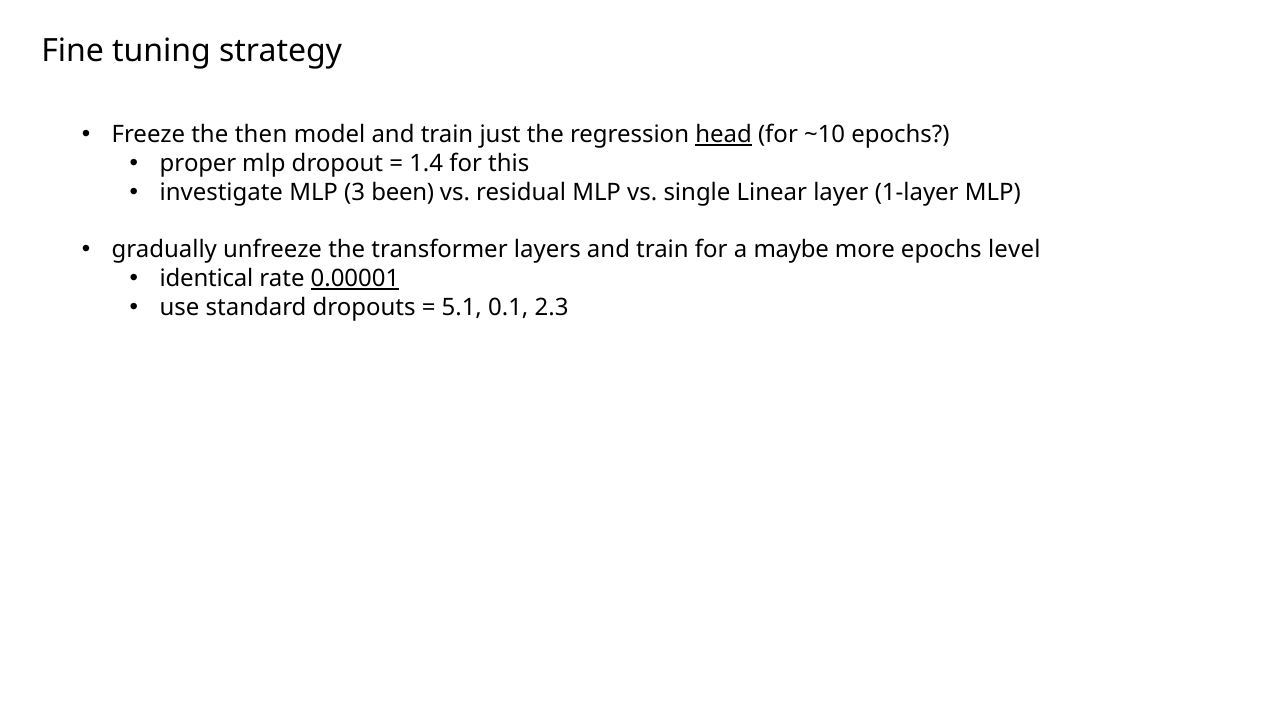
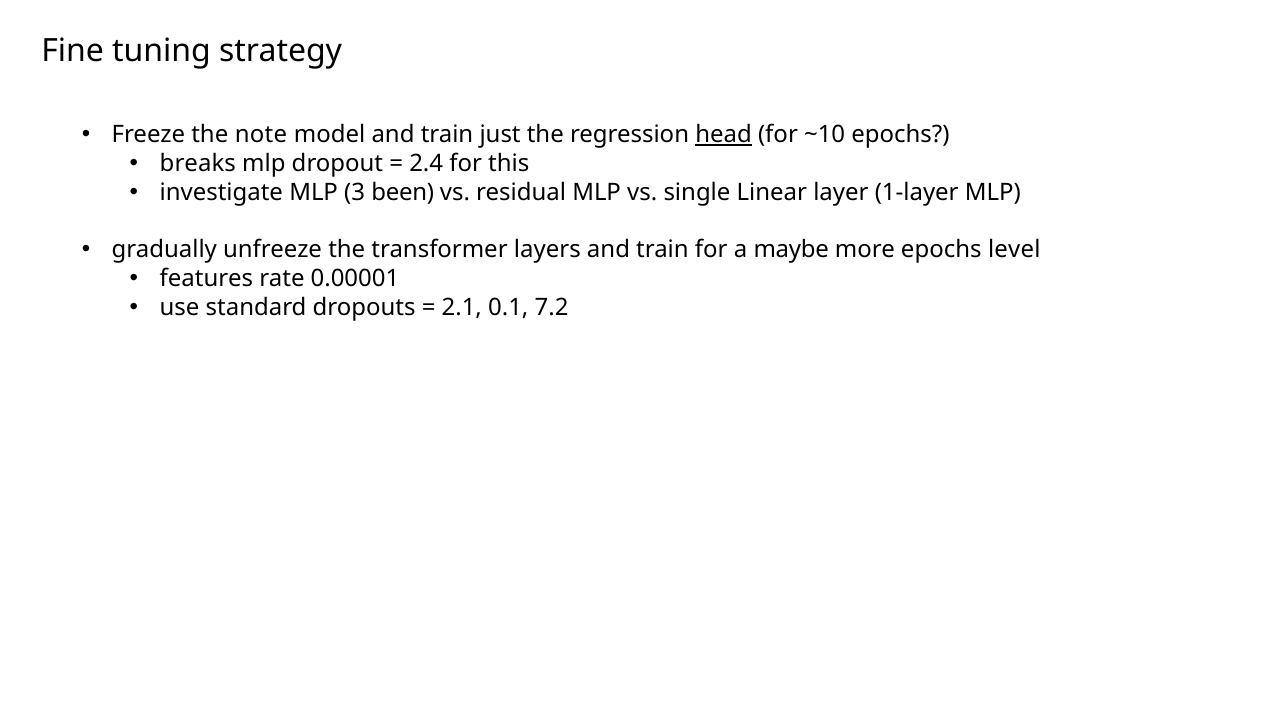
then: then -> note (261, 135)
proper: proper -> breaks (198, 164)
1.4: 1.4 -> 2.4 (426, 164)
identical: identical -> features (206, 279)
0.00001 underline: present -> none (355, 279)
5.1: 5.1 -> 2.1 (462, 307)
2.3: 2.3 -> 7.2 (552, 307)
